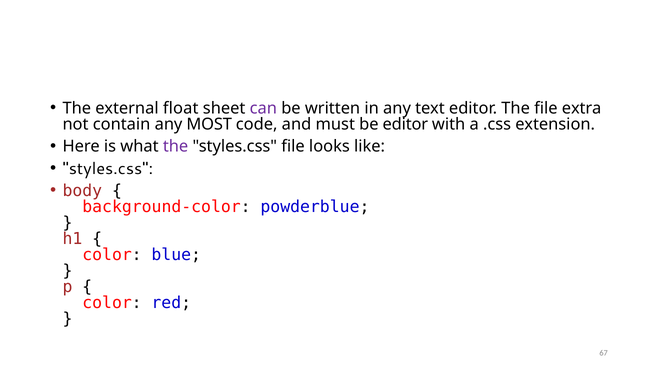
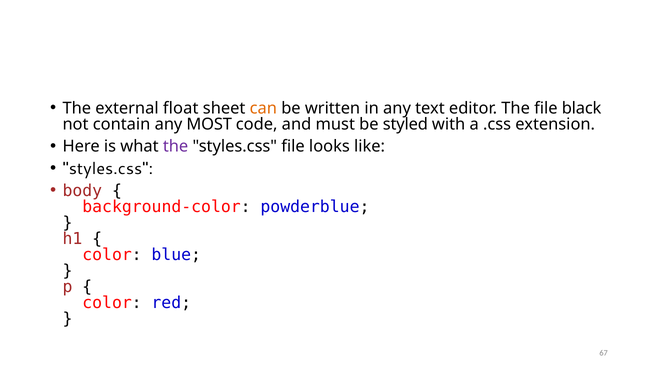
can colour: purple -> orange (263, 108)
extra: extra -> black (582, 108)
be editor: editor -> styled (405, 124)
